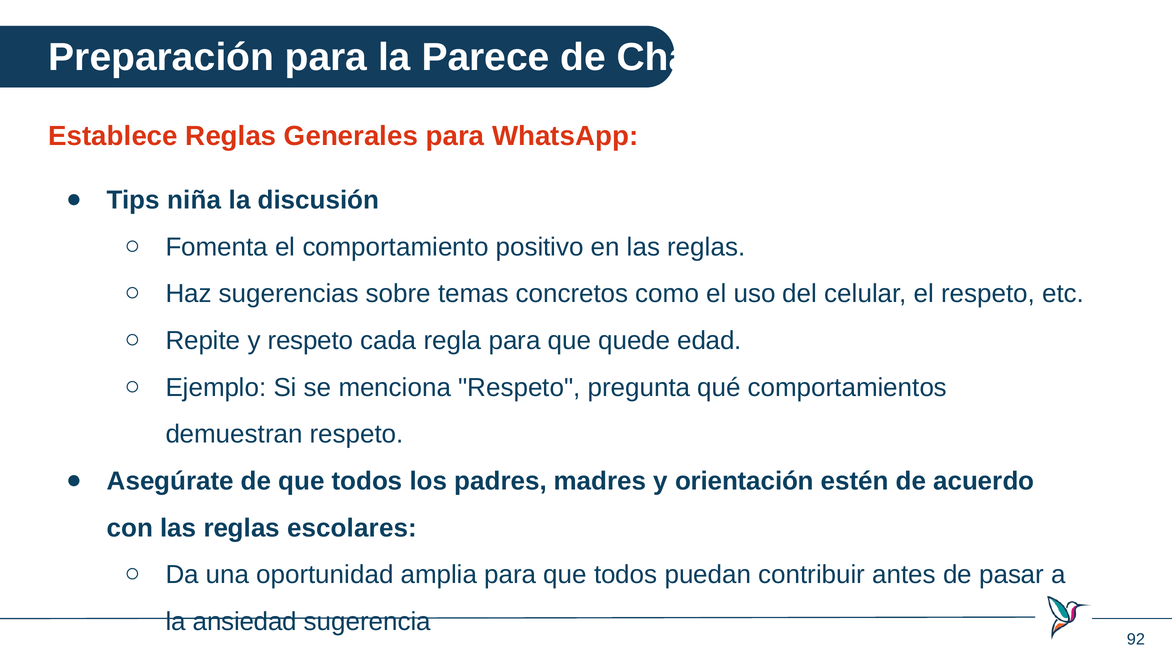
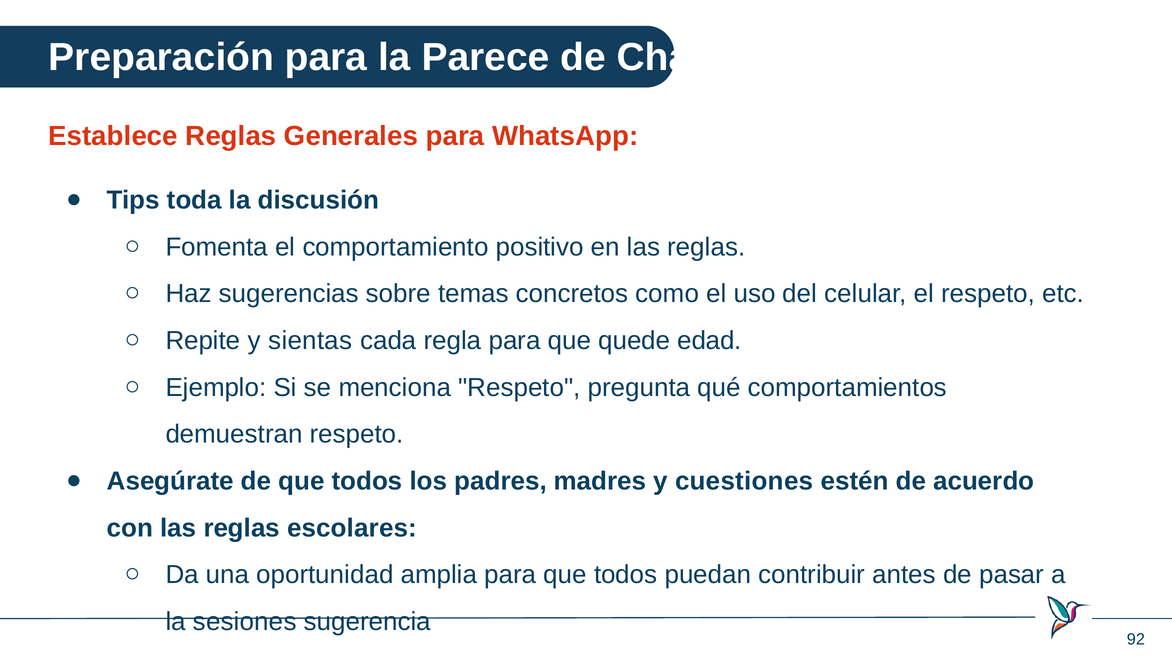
niña: niña -> toda (194, 200)
y respeto: respeto -> sientas (310, 341)
orientación: orientación -> cuestiones (744, 481)
ansiedad: ansiedad -> sesiones (245, 622)
